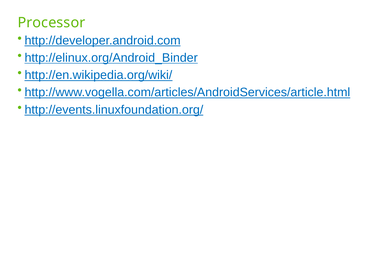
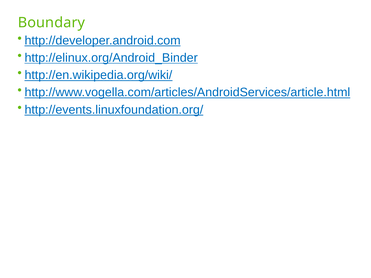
Processor: Processor -> Boundary (51, 23)
